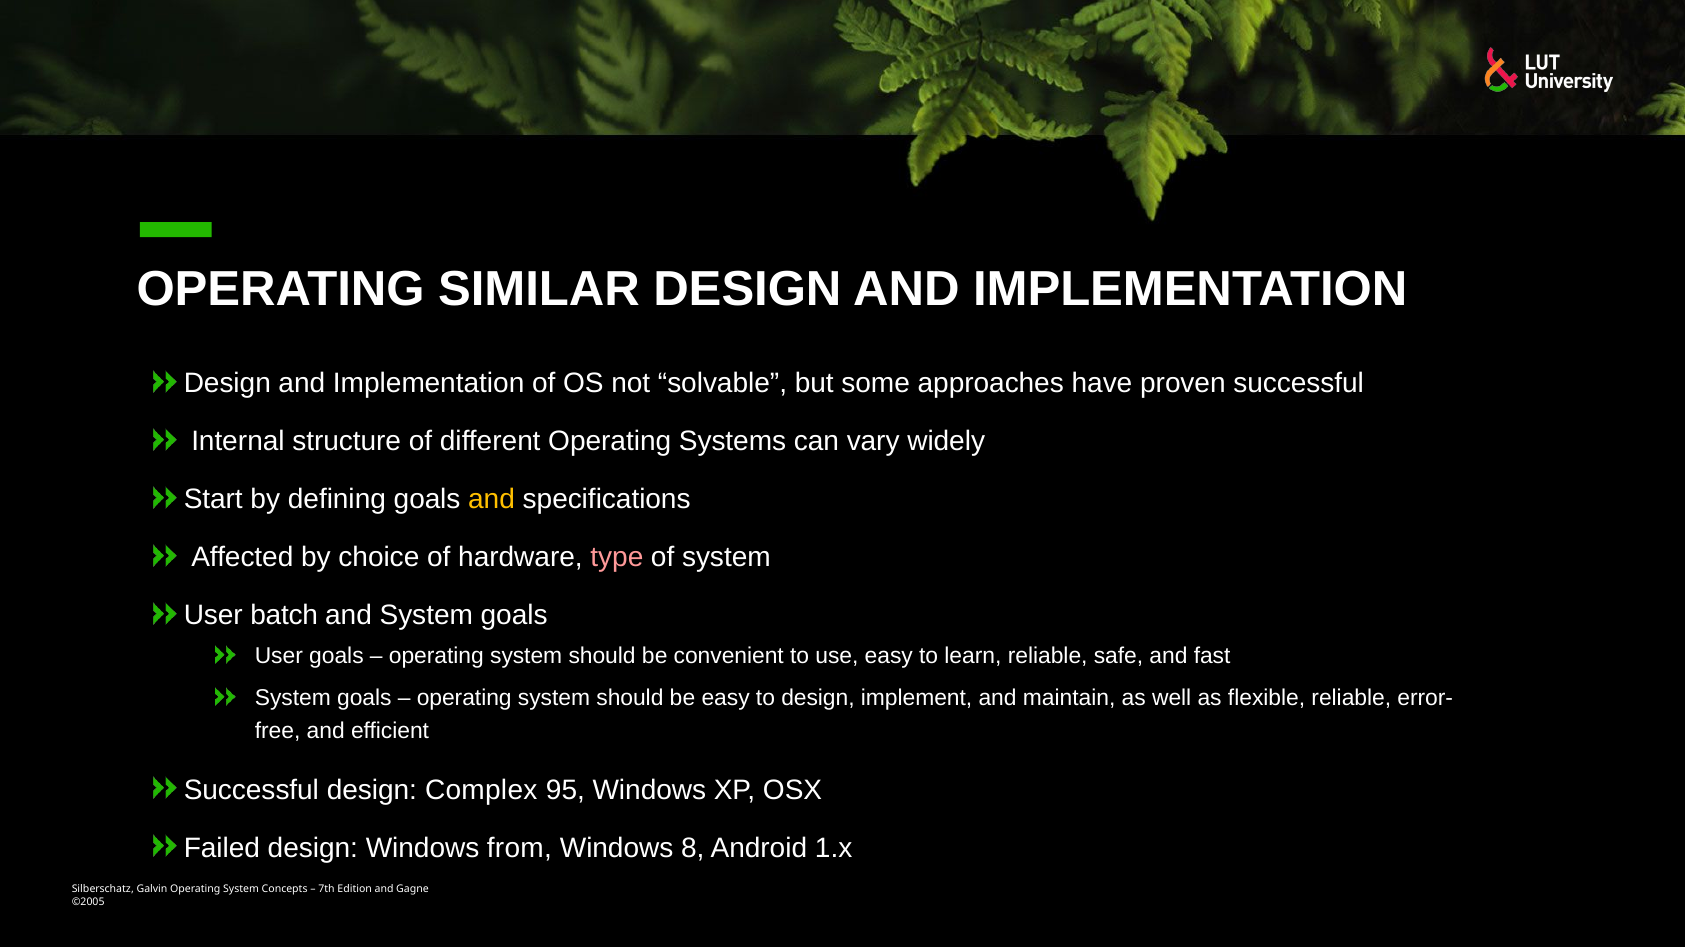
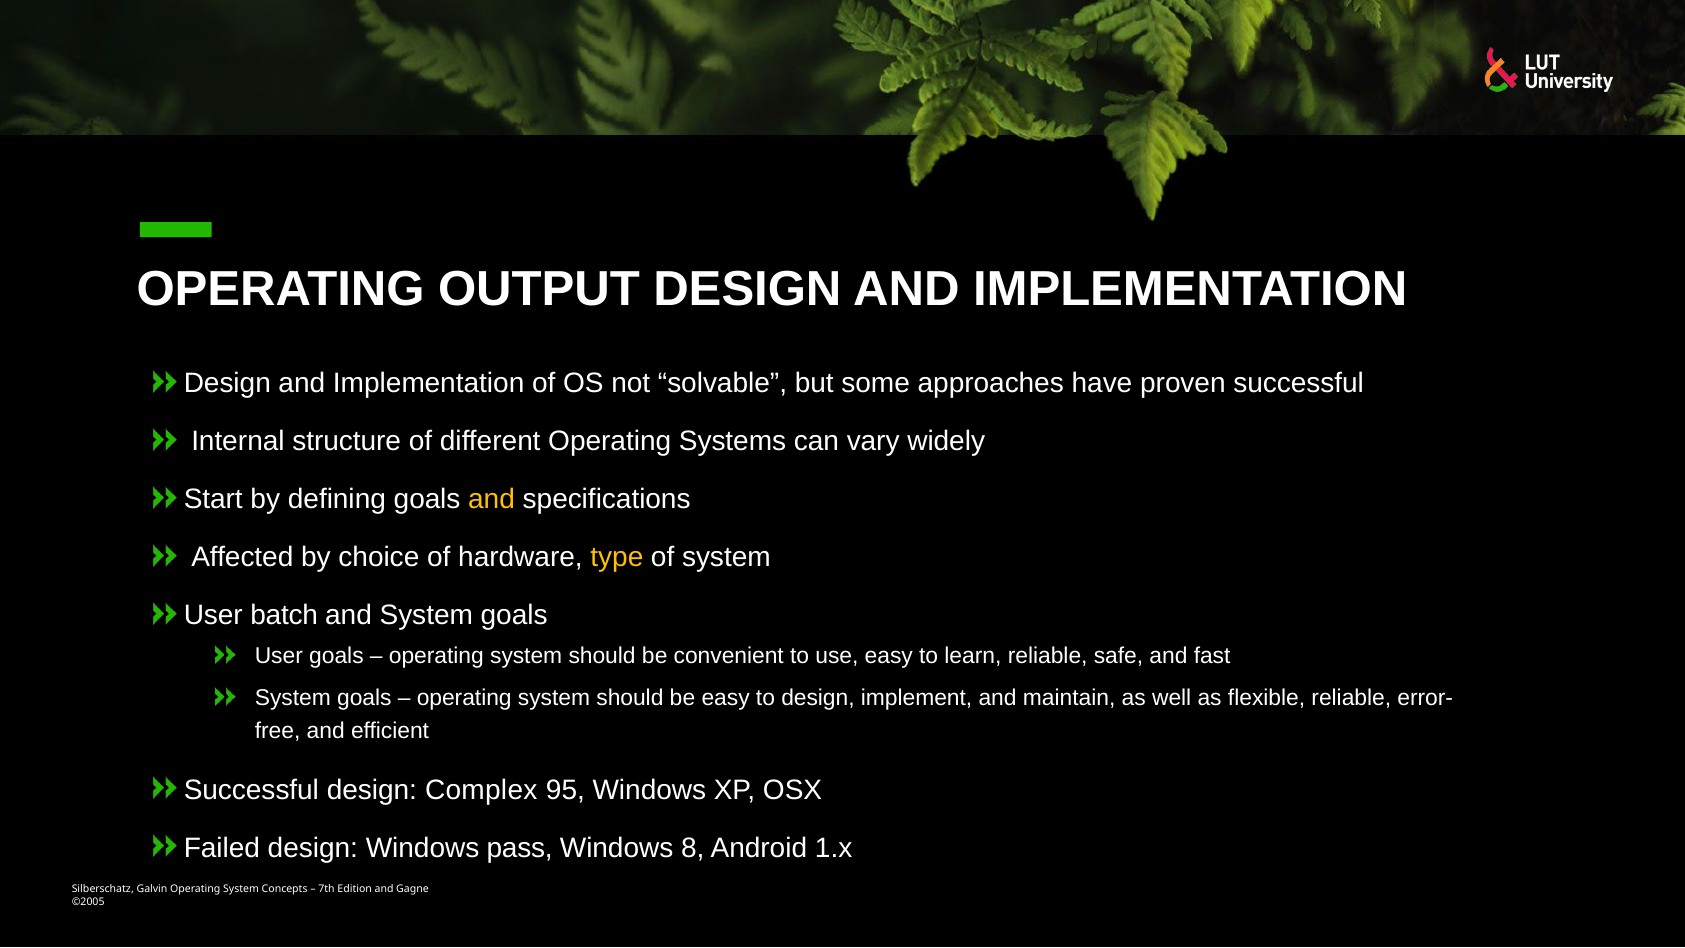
SIMILAR: SIMILAR -> OUTPUT (539, 290)
type colour: pink -> yellow (617, 557)
from: from -> pass (520, 848)
